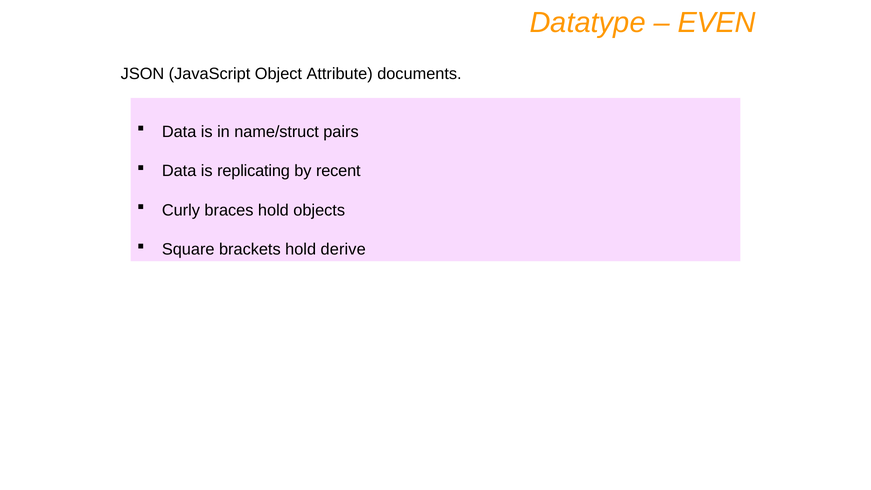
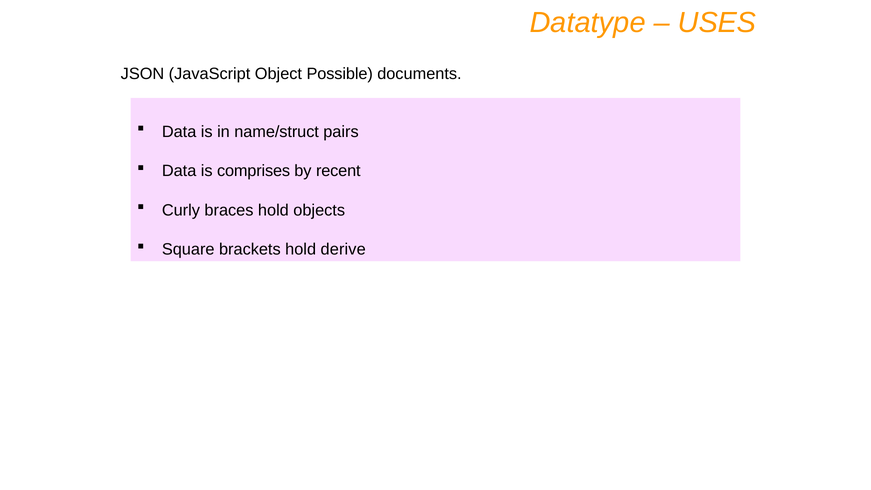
EVEN: EVEN -> USES (717, 23)
Attribute: Attribute -> Possible (340, 74)
replicating: replicating -> comprises (254, 171)
